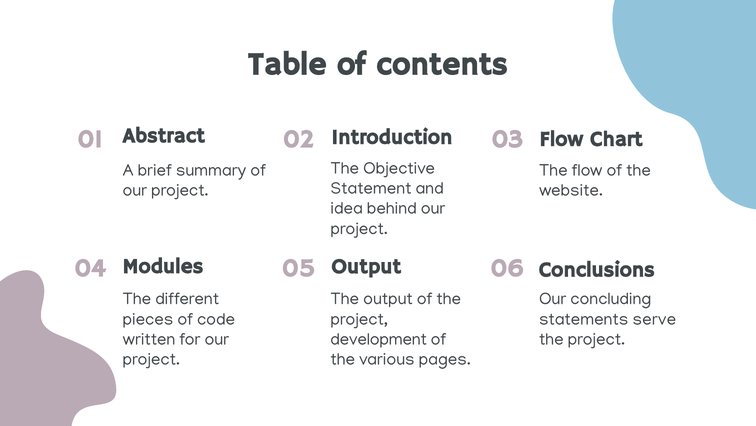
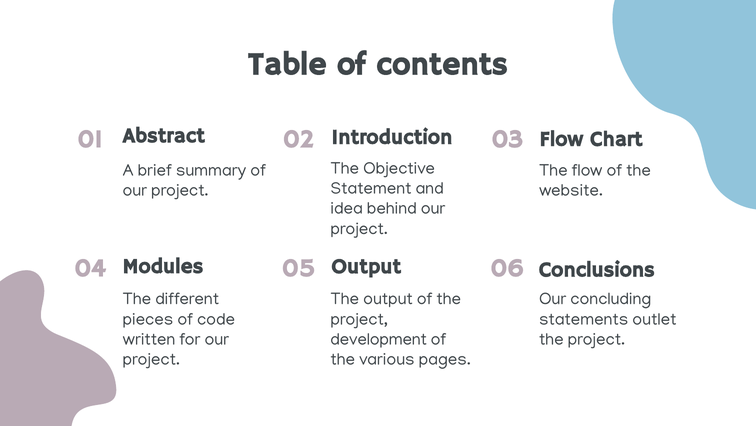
serve: serve -> outlet (654, 318)
